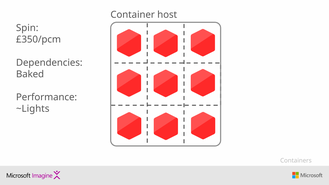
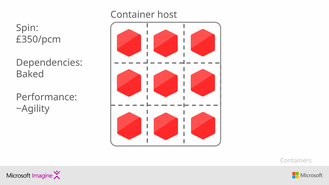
~Lights: ~Lights -> ~Agility (33, 109)
